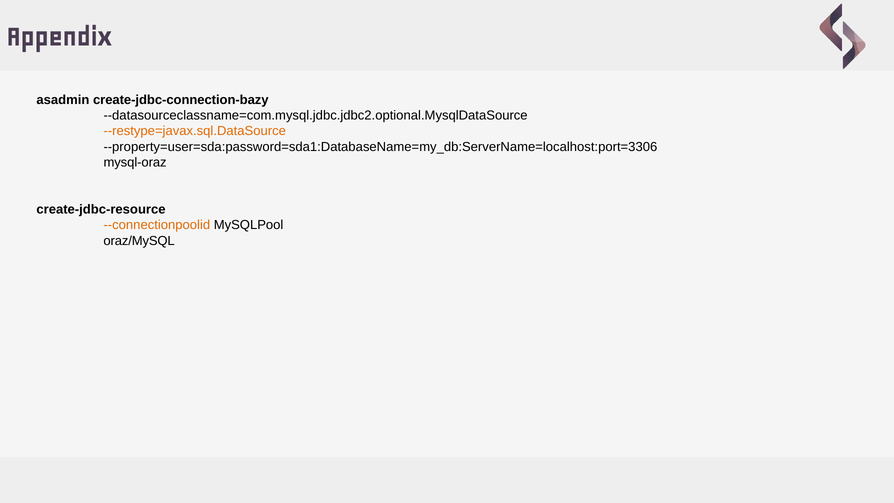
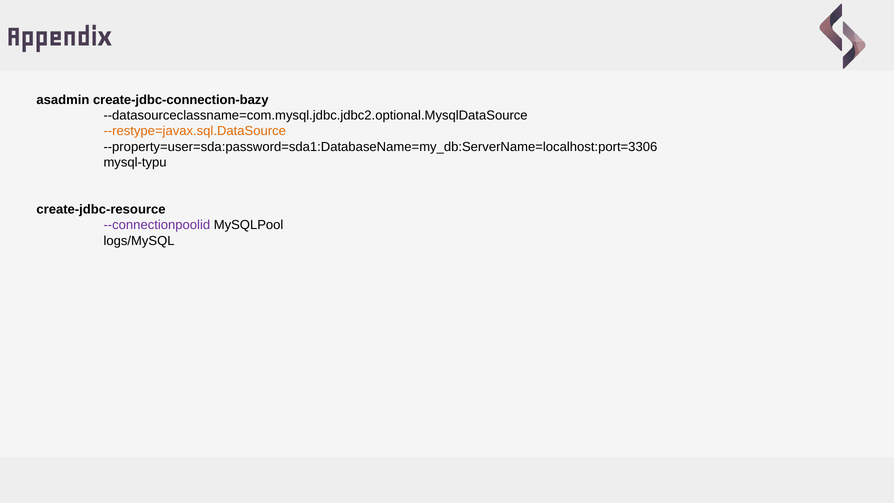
mysql-oraz: mysql-oraz -> mysql-typu (135, 162)
--connectionpoolid colour: orange -> purple (157, 225)
oraz/MySQL: oraz/MySQL -> logs/MySQL (139, 241)
